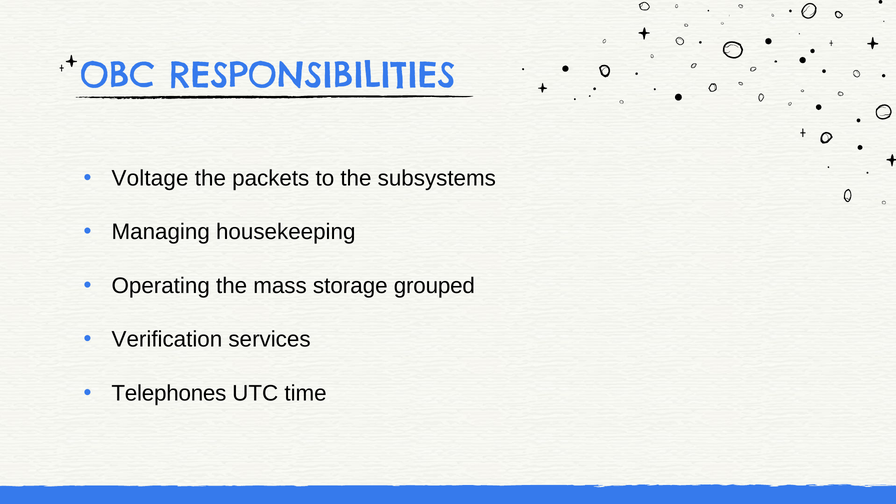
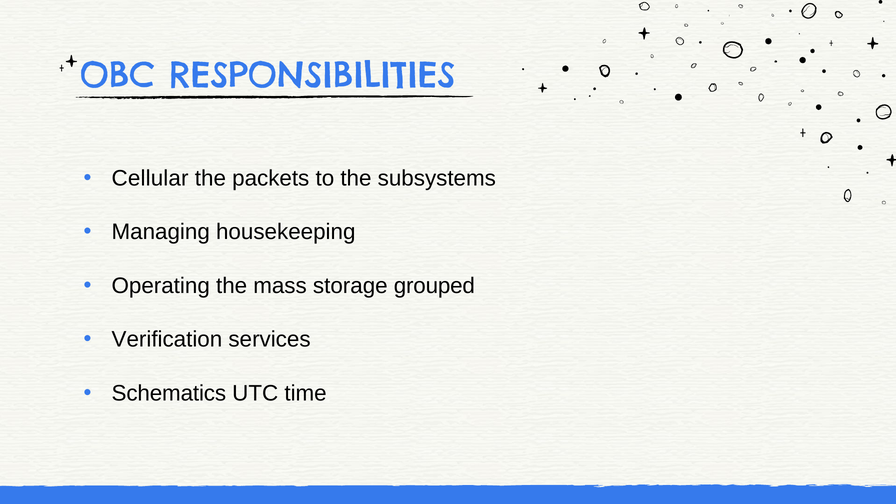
Voltage: Voltage -> Cellular (150, 178)
Telephones: Telephones -> Schematics (169, 393)
